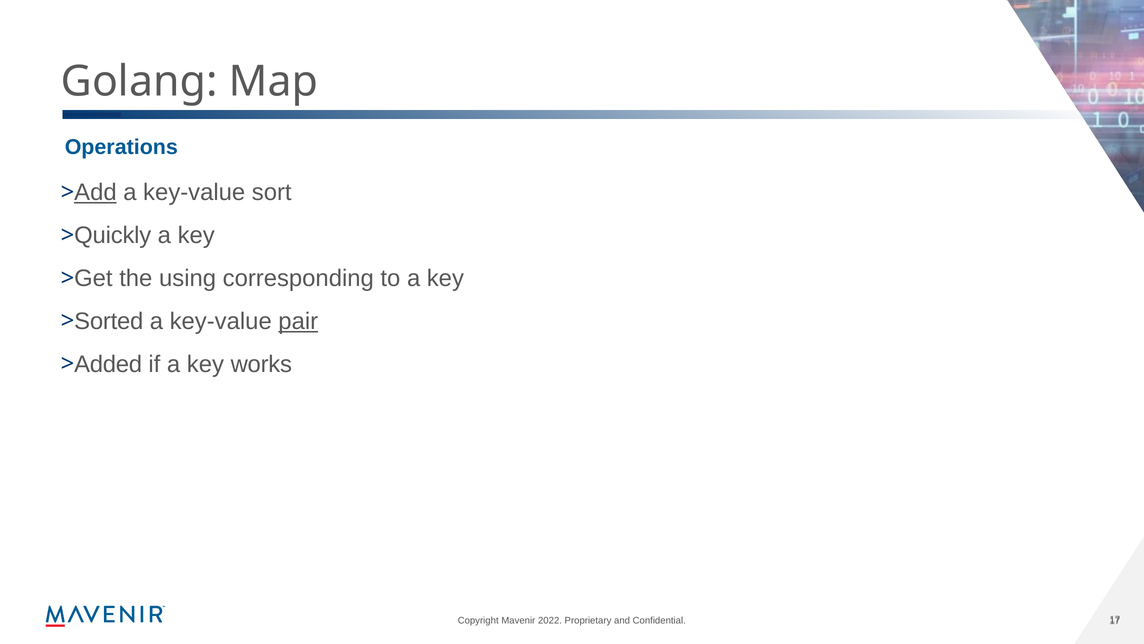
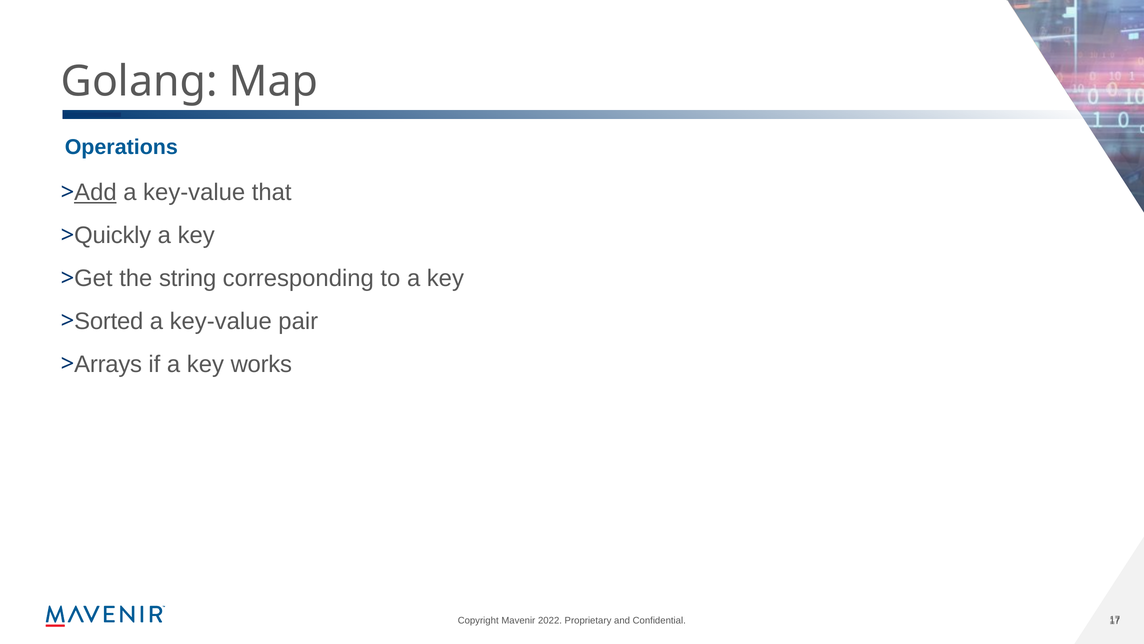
sort: sort -> that (272, 192)
using: using -> string (188, 278)
pair underline: present -> none (298, 321)
Added: Added -> Arrays (108, 364)
